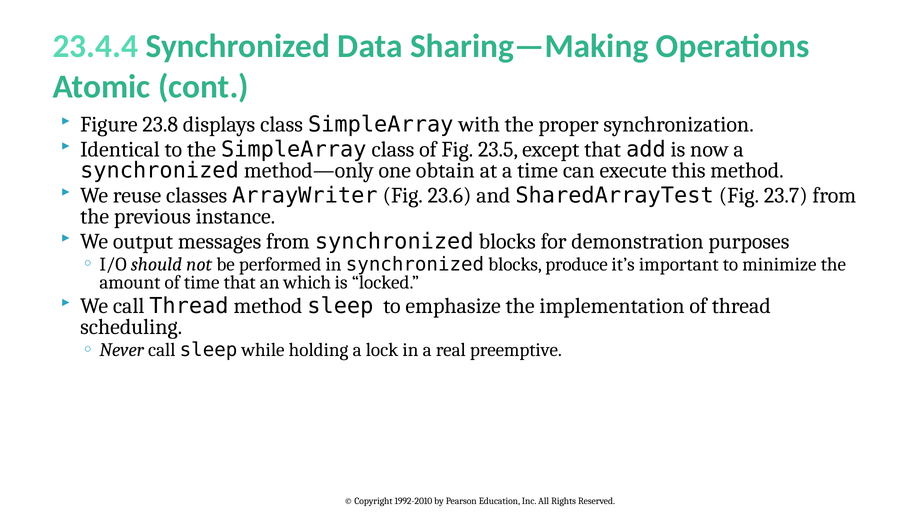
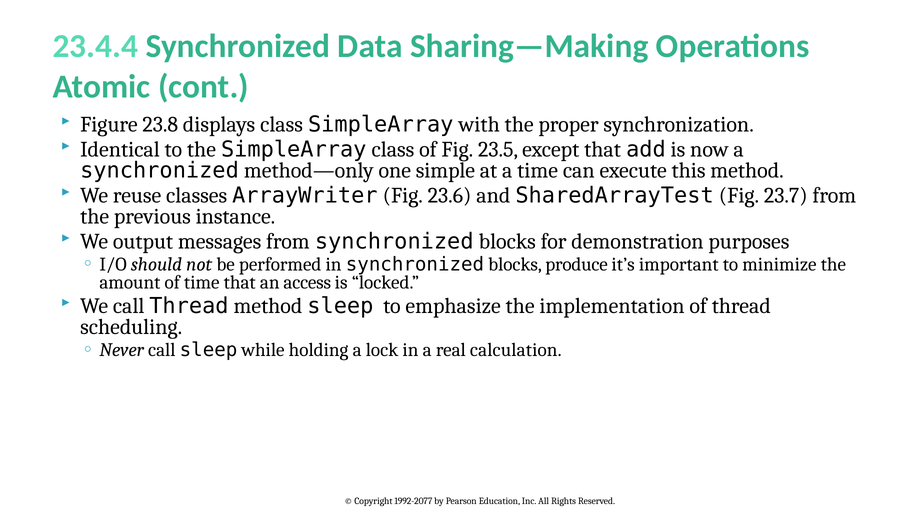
obtain: obtain -> simple (445, 170)
which: which -> access (307, 283)
preemptive: preemptive -> calculation (516, 350)
1992-2010: 1992-2010 -> 1992-2077 (413, 501)
